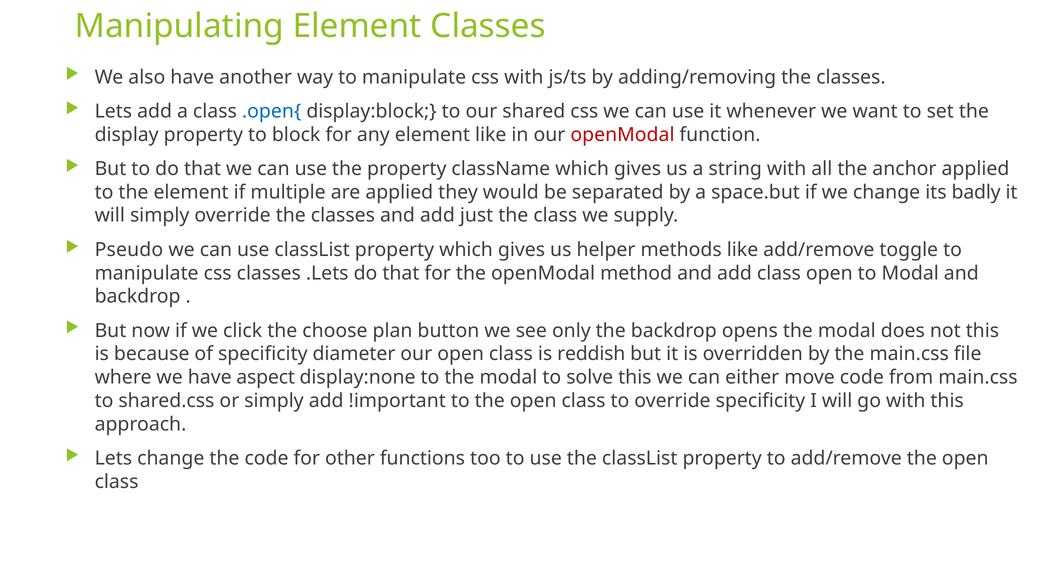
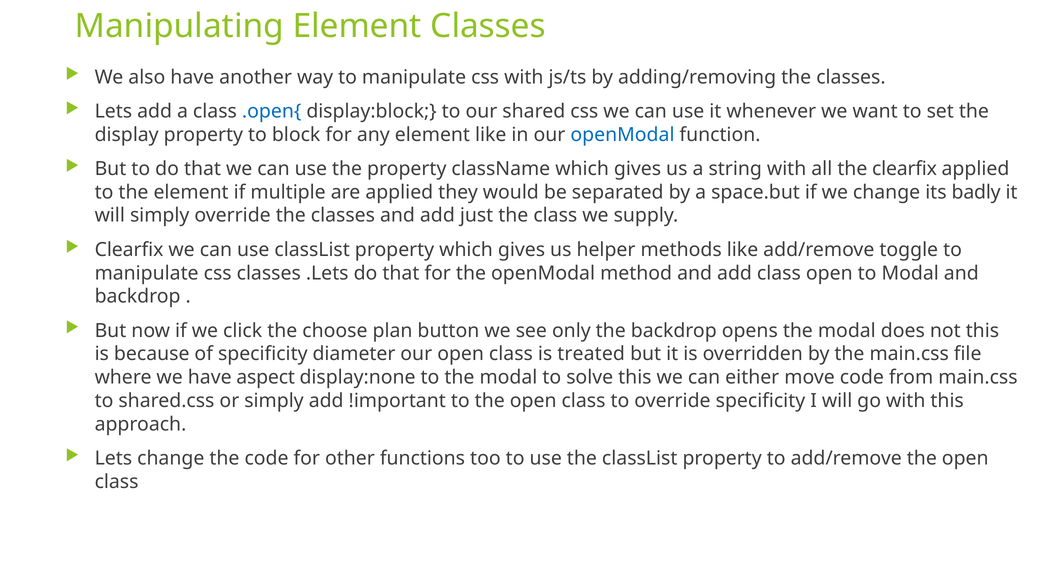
openModal colour: red -> blue (622, 135)
the anchor: anchor -> clearfix (905, 169)
Pseudo: Pseudo -> Clearfix (129, 250)
reddish: reddish -> treated (591, 354)
